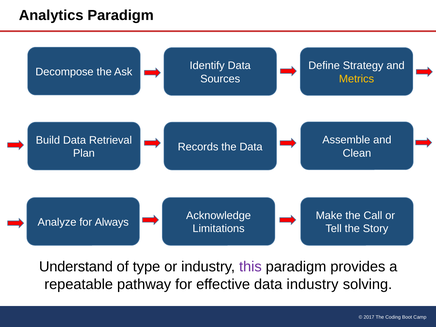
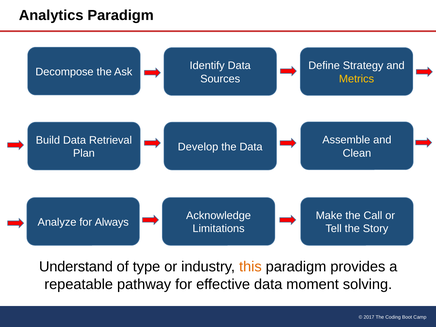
Records: Records -> Develop (198, 147)
this colour: purple -> orange (250, 267)
data industry: industry -> moment (313, 284)
